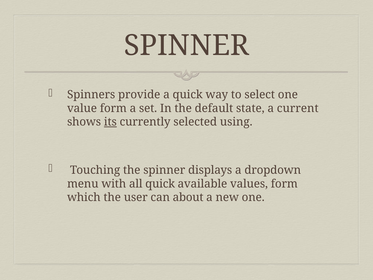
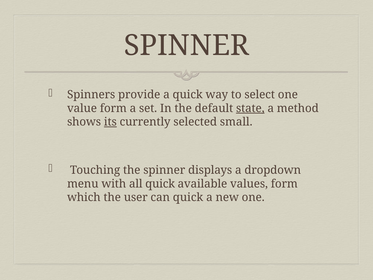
state underline: none -> present (250, 108)
current: current -> method (298, 108)
using: using -> small (236, 122)
can about: about -> quick (188, 197)
